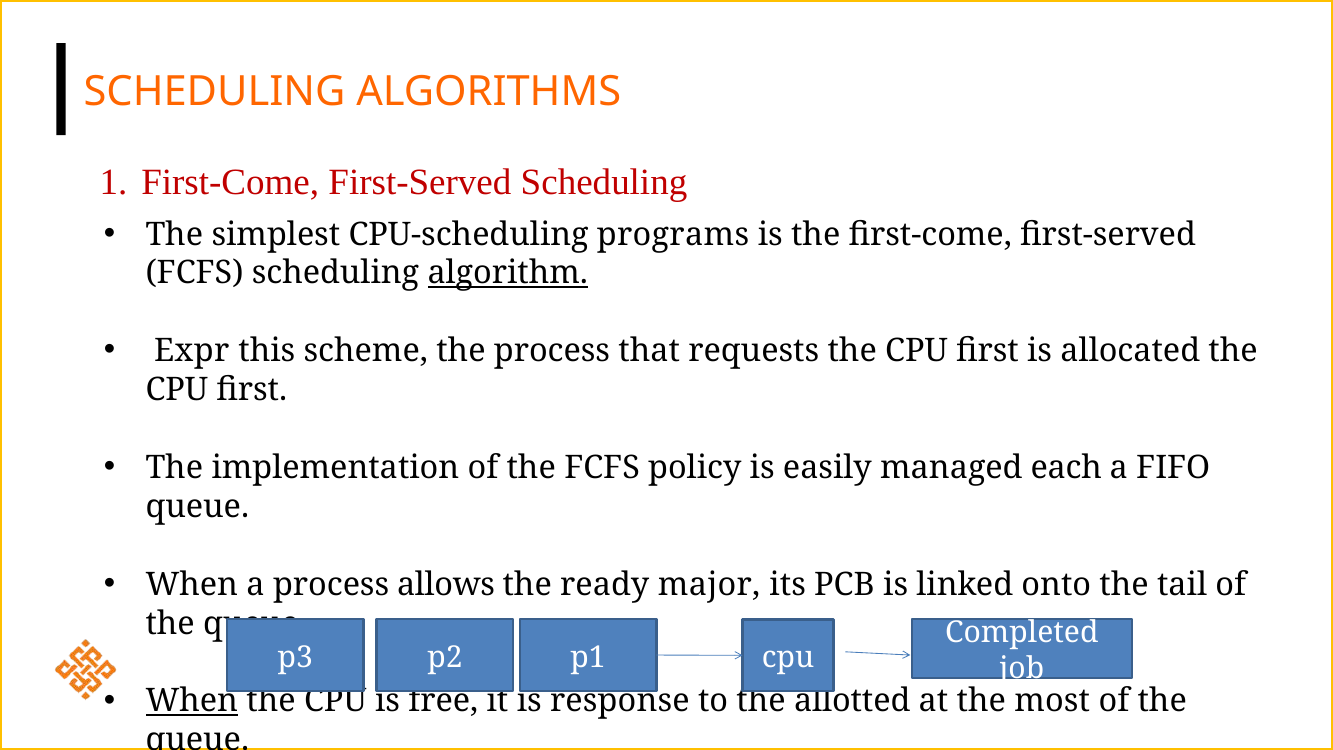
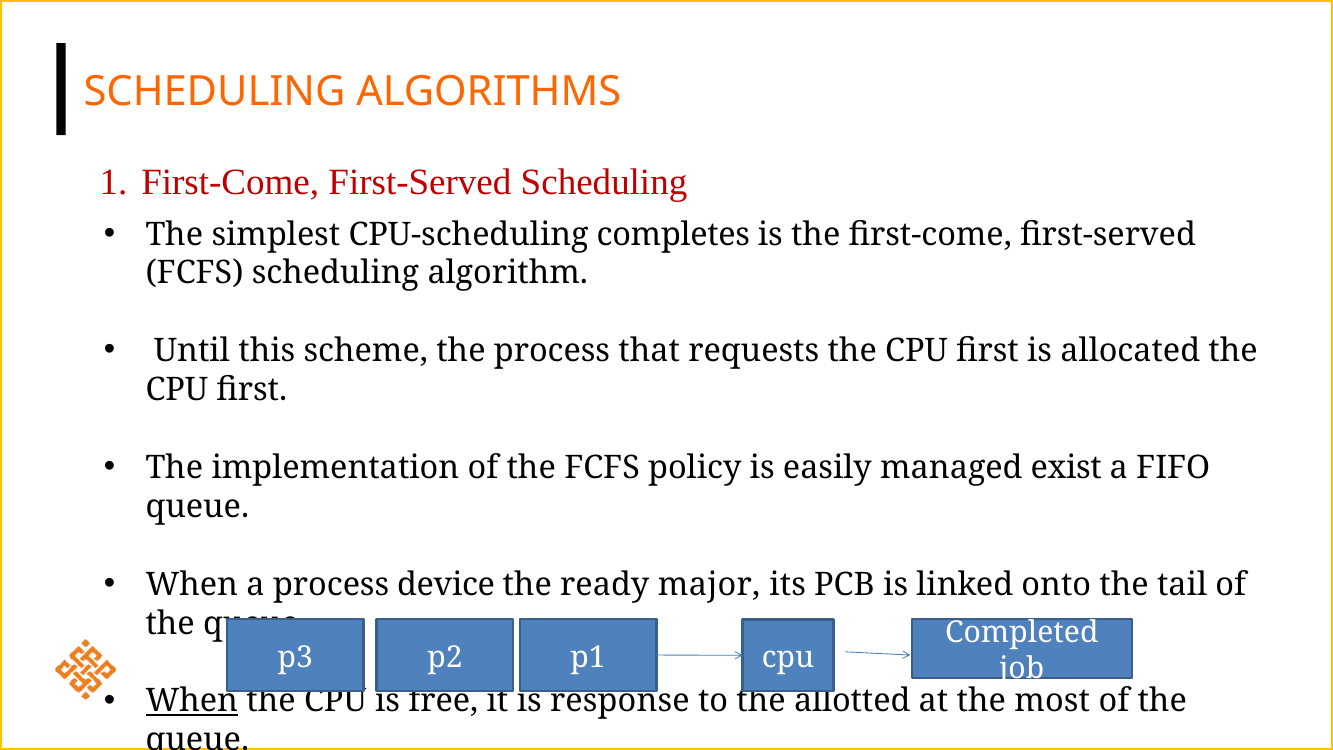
programs: programs -> completes (673, 234)
algorithm underline: present -> none (508, 273)
Expr: Expr -> Until (192, 351)
each: each -> exist (1066, 468)
allows: allows -> device (446, 584)
